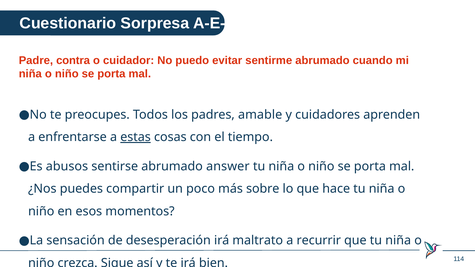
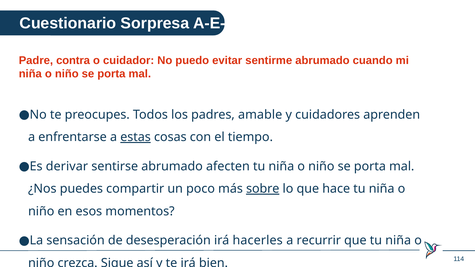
abusos: abusos -> derivar (67, 166)
answer: answer -> afecten (228, 166)
sobre underline: none -> present (263, 189)
maltrato: maltrato -> hacerles (258, 241)
